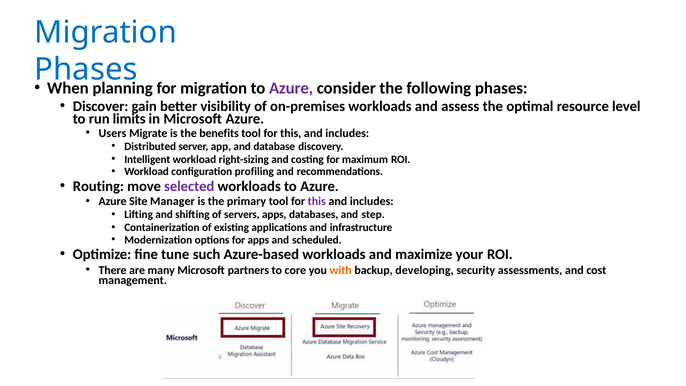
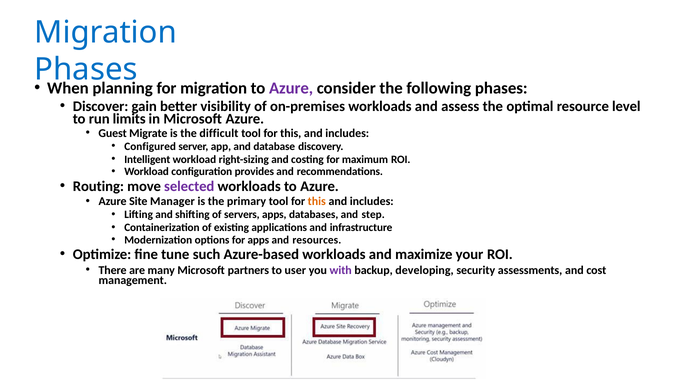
Users: Users -> Guest (113, 133)
benefits: benefits -> difficult (219, 133)
Distributed: Distributed -> Configured (150, 146)
profiling: profiling -> provides (254, 172)
this colour: purple -> orange (317, 201)
scheduled: scheduled -> resources (317, 240)
core: core -> user (295, 270)
with colour: orange -> purple (341, 270)
